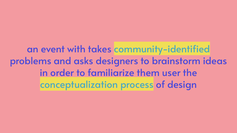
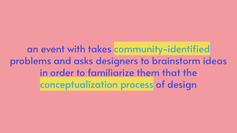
user: user -> that (171, 73)
